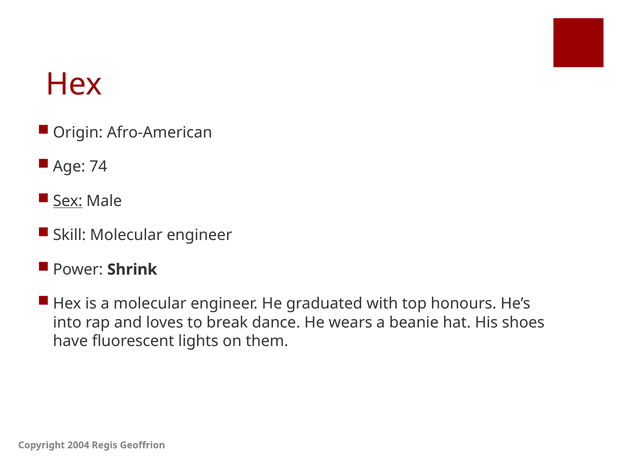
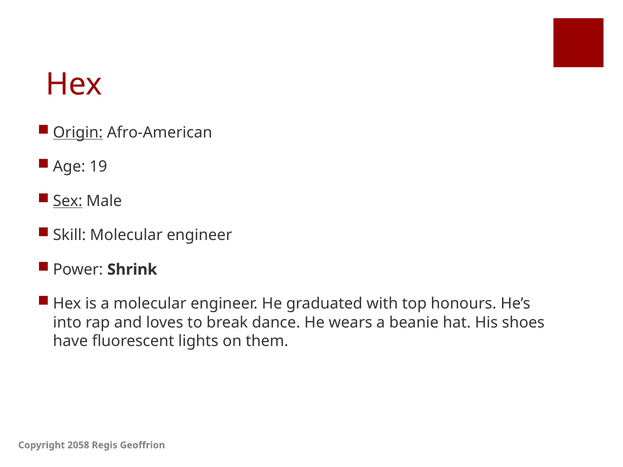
Origin underline: none -> present (78, 133)
74: 74 -> 19 (98, 167)
2004: 2004 -> 2058 (78, 445)
